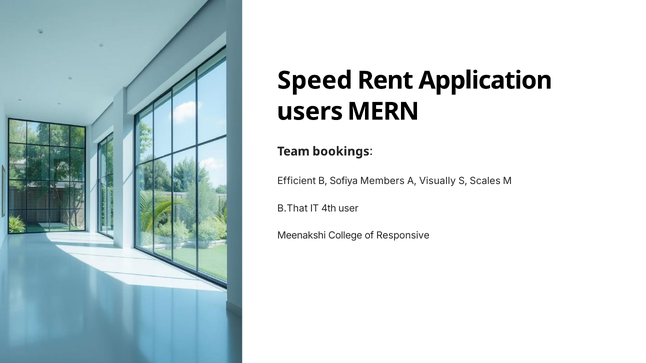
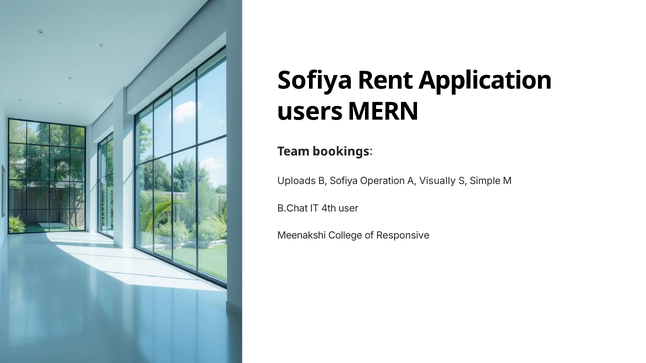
Speed: Speed -> Sofiya (315, 81)
Efficient: Efficient -> Uploads (297, 181)
Members: Members -> Operation (383, 181)
Scales: Scales -> Simple (485, 181)
B.That: B.That -> B.Chat (293, 209)
